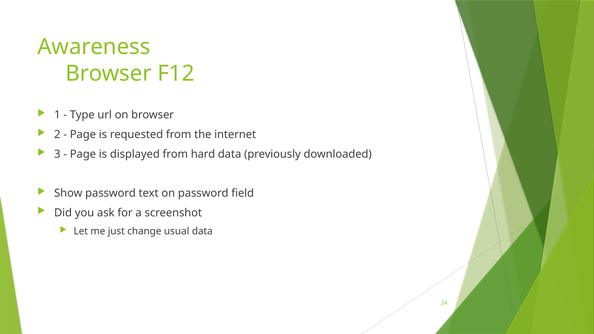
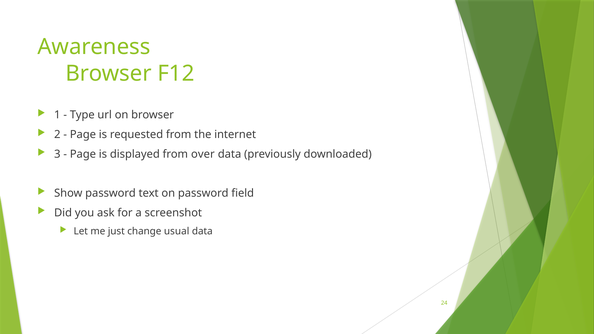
hard: hard -> over (203, 154)
